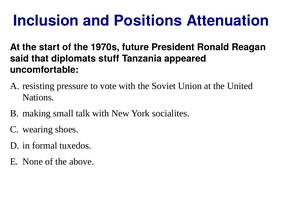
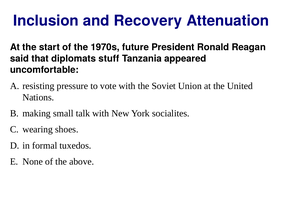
Positions: Positions -> Recovery (148, 21)
